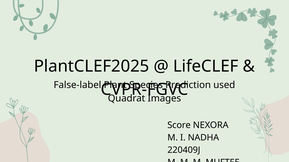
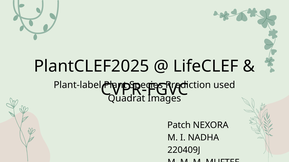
False-label: False-label -> Plant-label (77, 85)
Score: Score -> Patch (179, 125)
